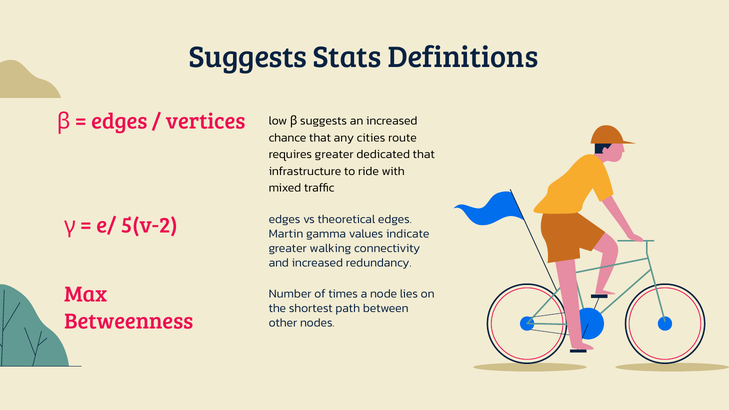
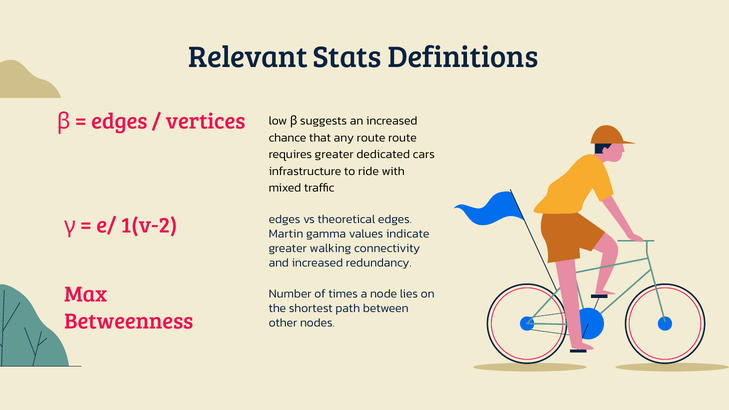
Suggests: Suggests -> Relevant (248, 57)
any cities: cities -> route (371, 138)
dedicated that: that -> cars (424, 154)
5(v-2: 5(v-2 -> 1(v-2 (149, 225)
